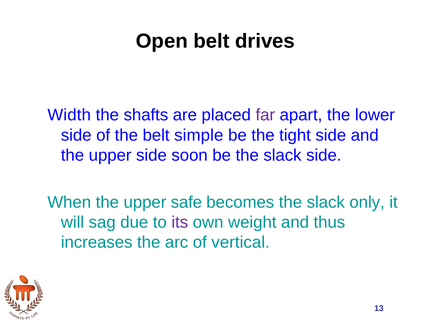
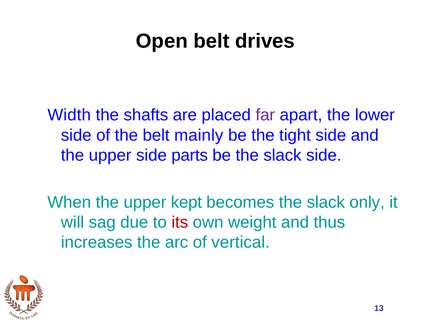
simple: simple -> mainly (199, 135)
soon: soon -> parts (190, 155)
safe: safe -> kept (186, 202)
its colour: purple -> red (180, 223)
